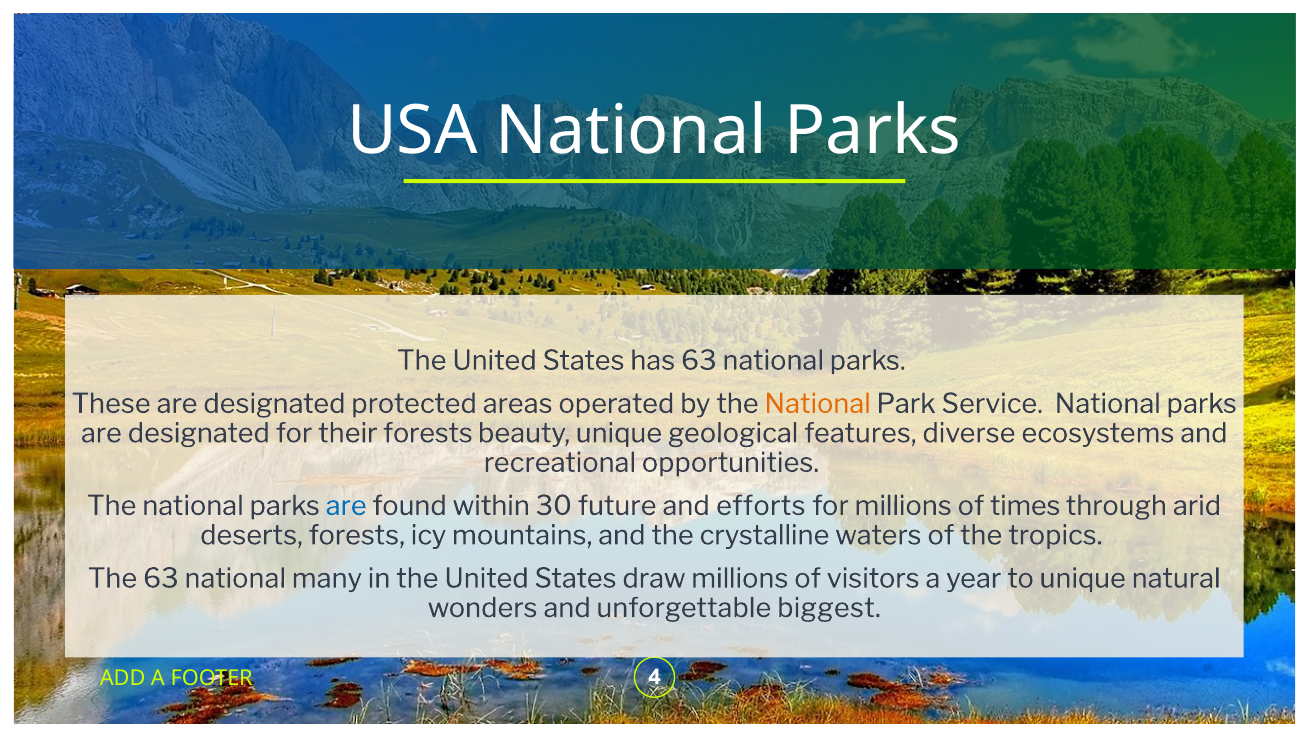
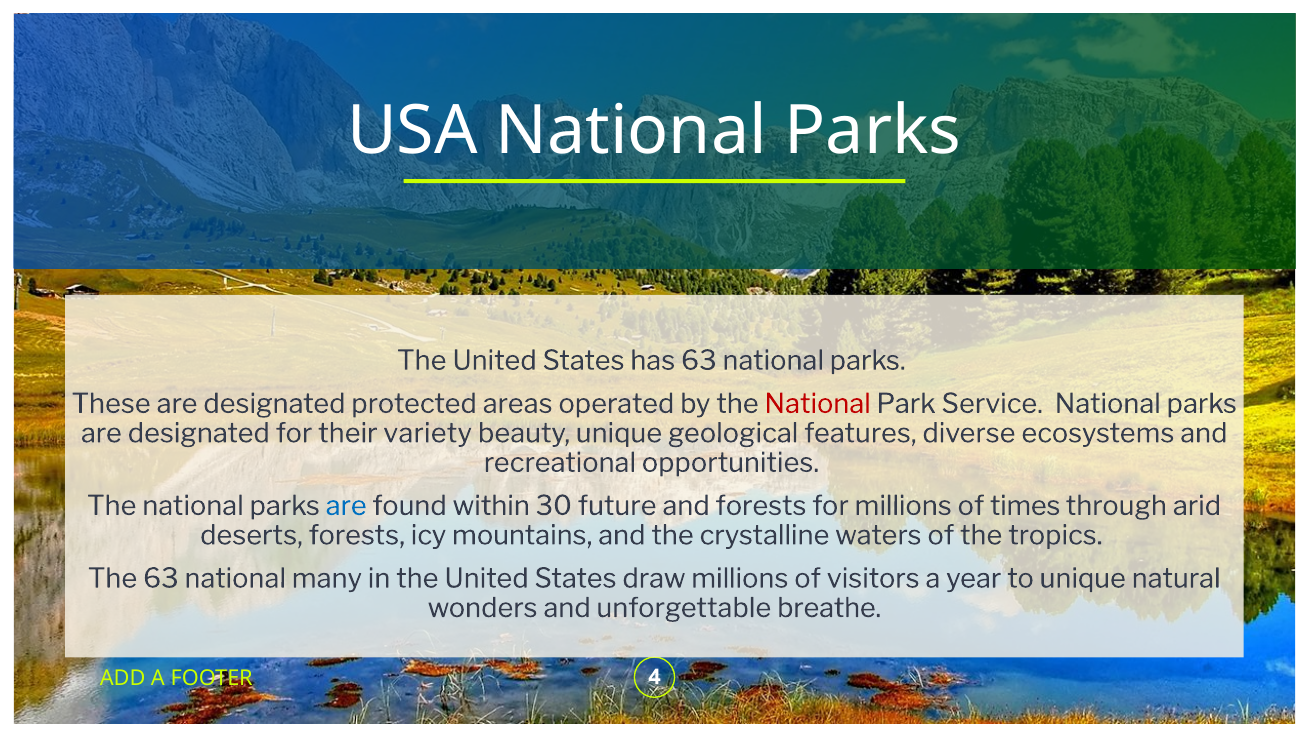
National colour: orange -> red (818, 403)
their forests: forests -> variety (428, 433)
and efforts: efforts -> forests (761, 505)
biggest: biggest -> breathe (829, 607)
